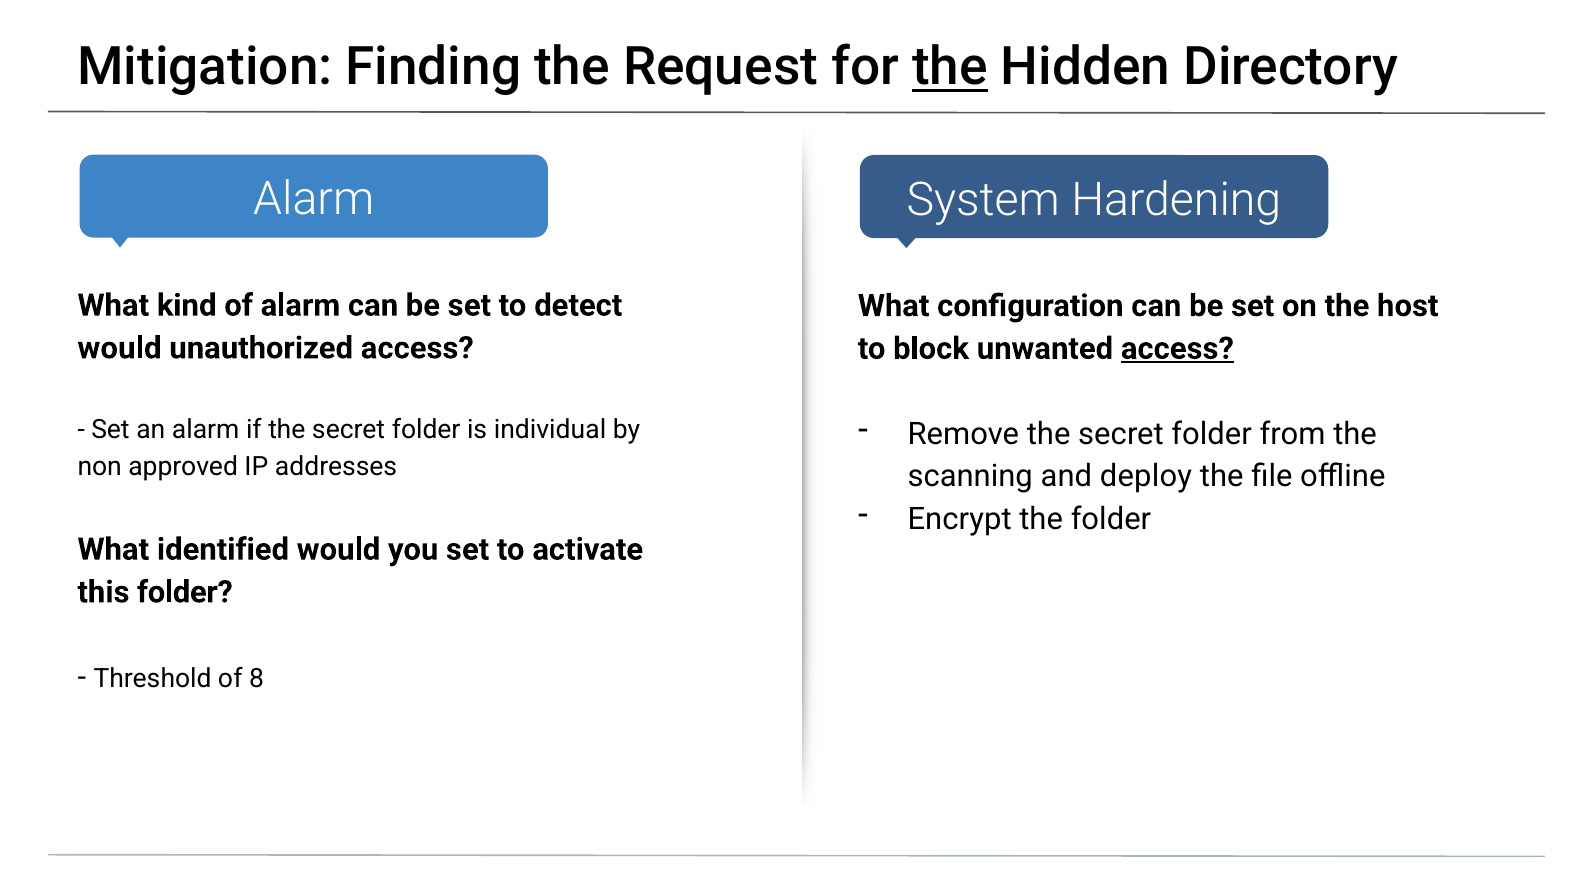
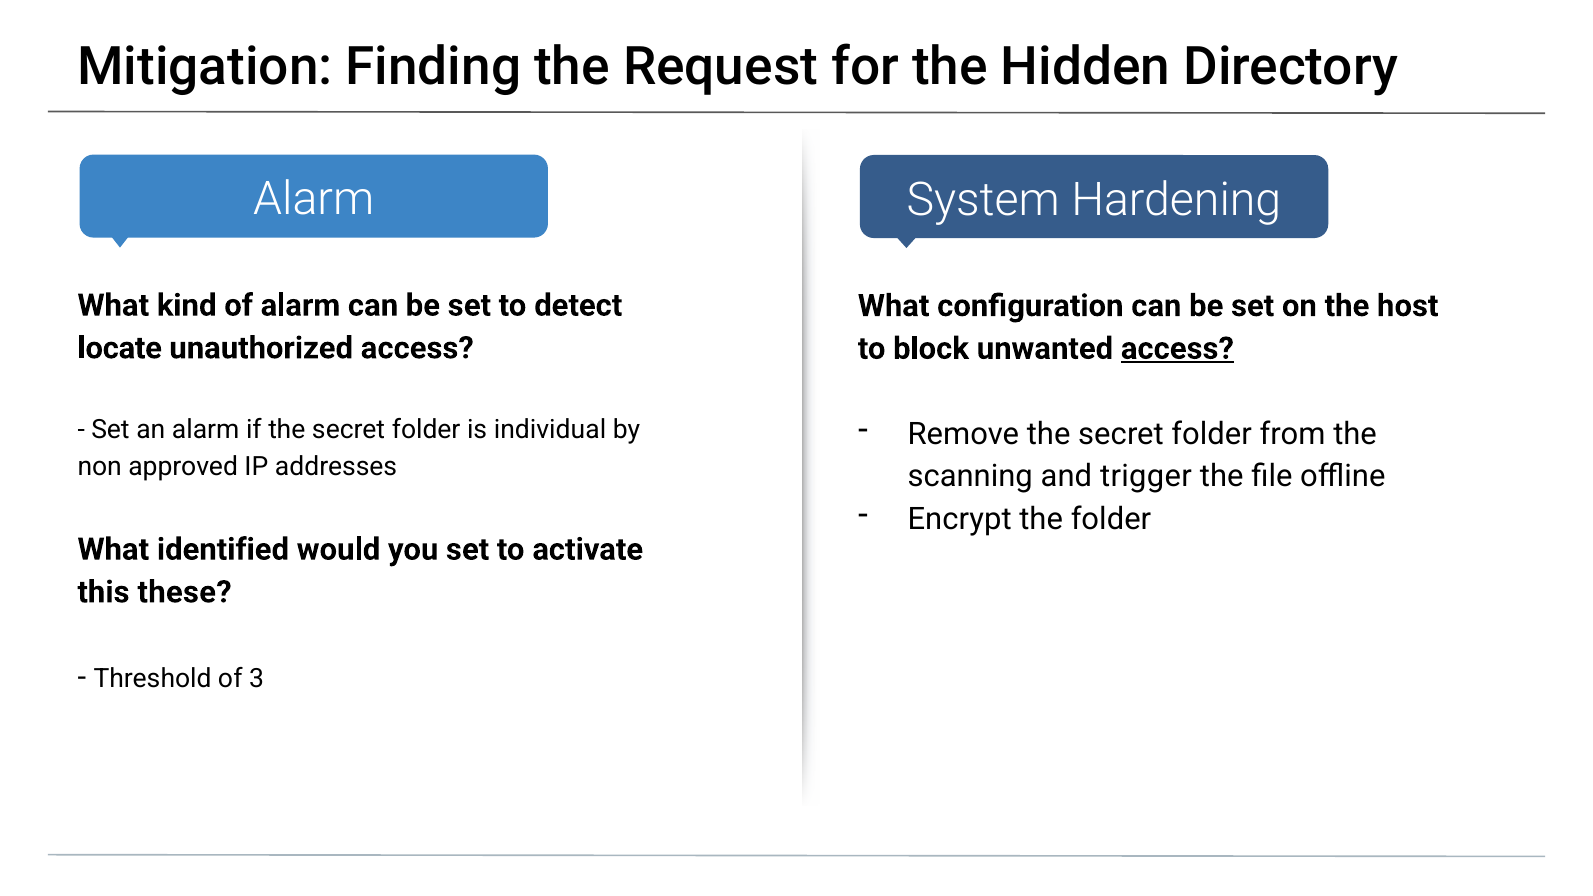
the underline: present -> none (950, 67)
would: would -> locate (120, 348)
deploy: deploy -> trigger (1146, 477)
this folder: folder -> these (185, 592)
8: 8 -> 3 (256, 679)
